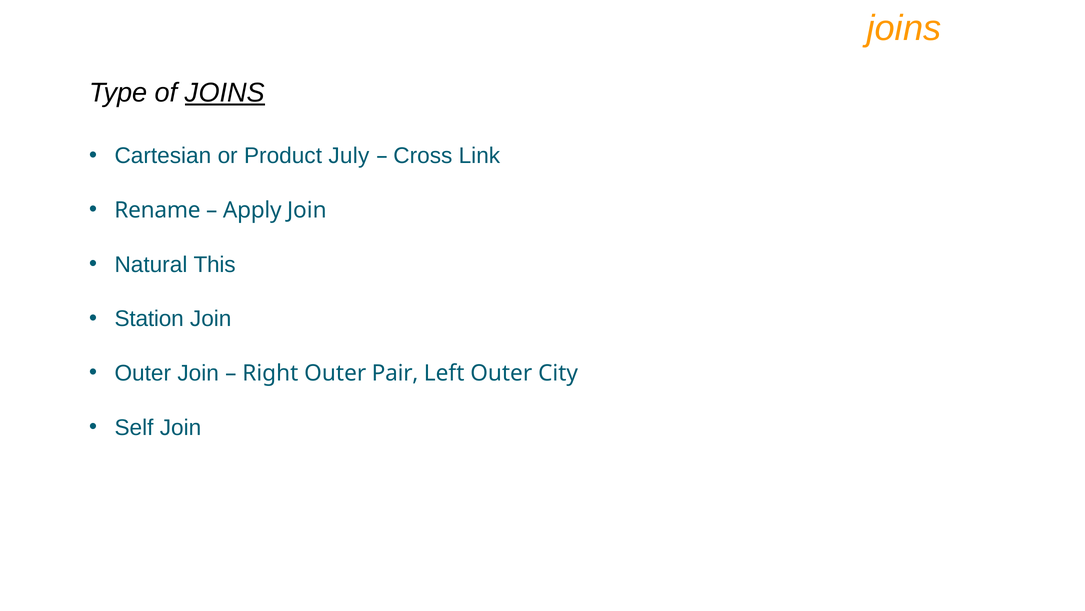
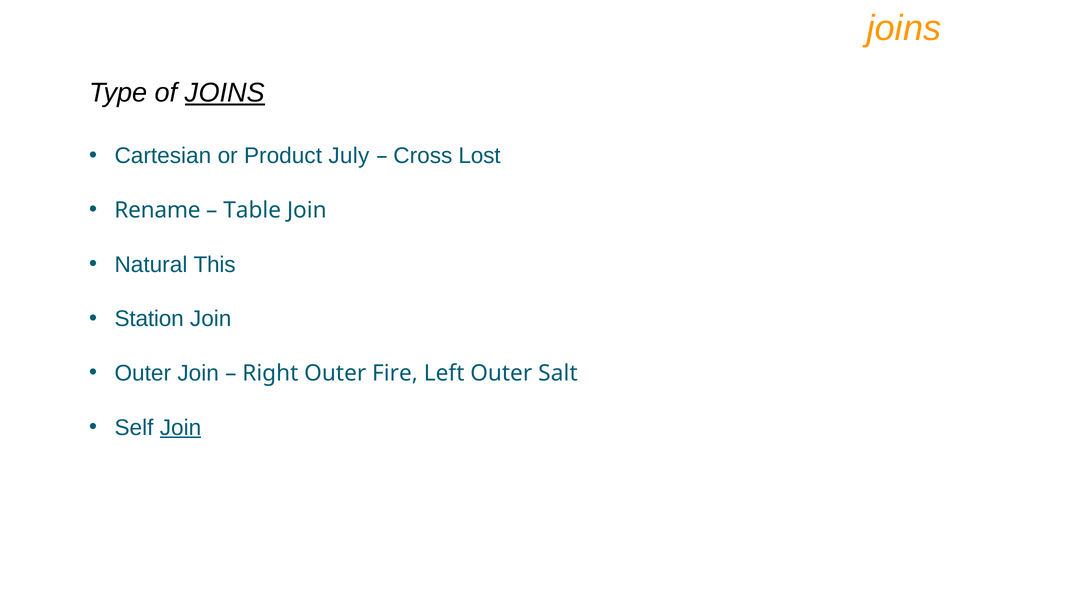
Link: Link -> Lost (480, 156)
Apply: Apply -> Table (252, 210)
Pair: Pair -> Fire (395, 373)
City: City -> Salt (558, 373)
Join underline: none -> present (181, 427)
